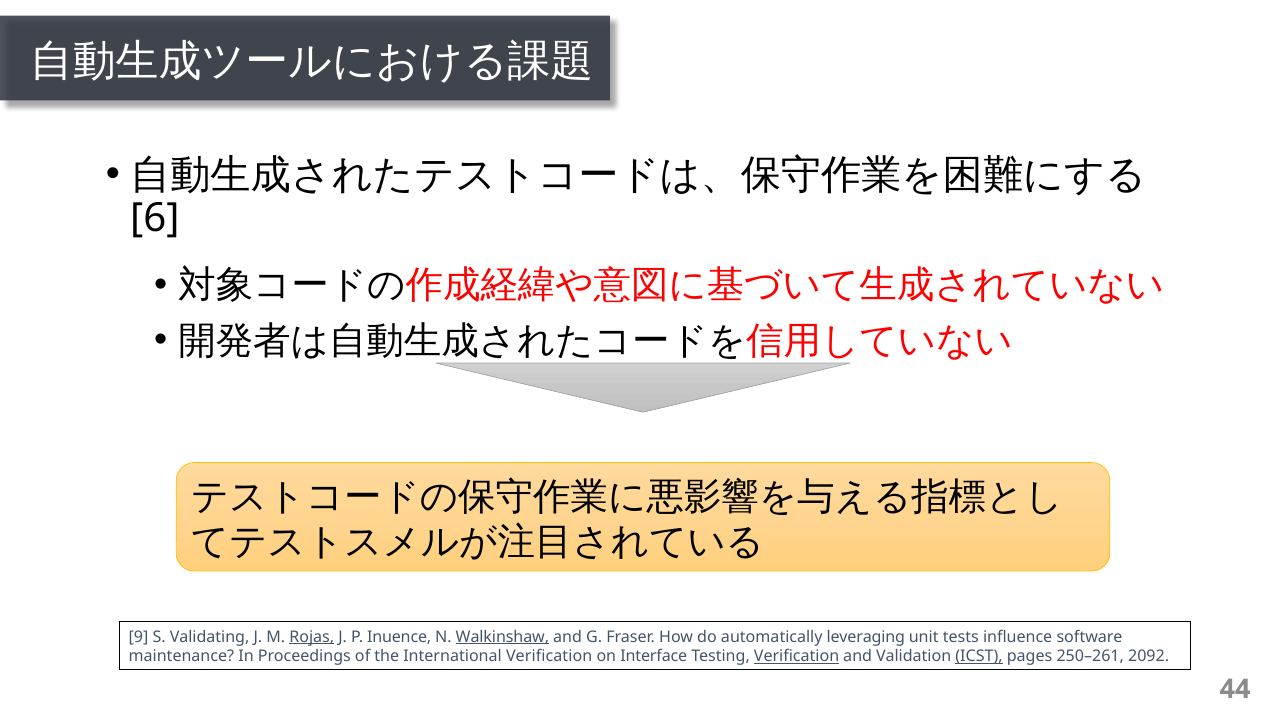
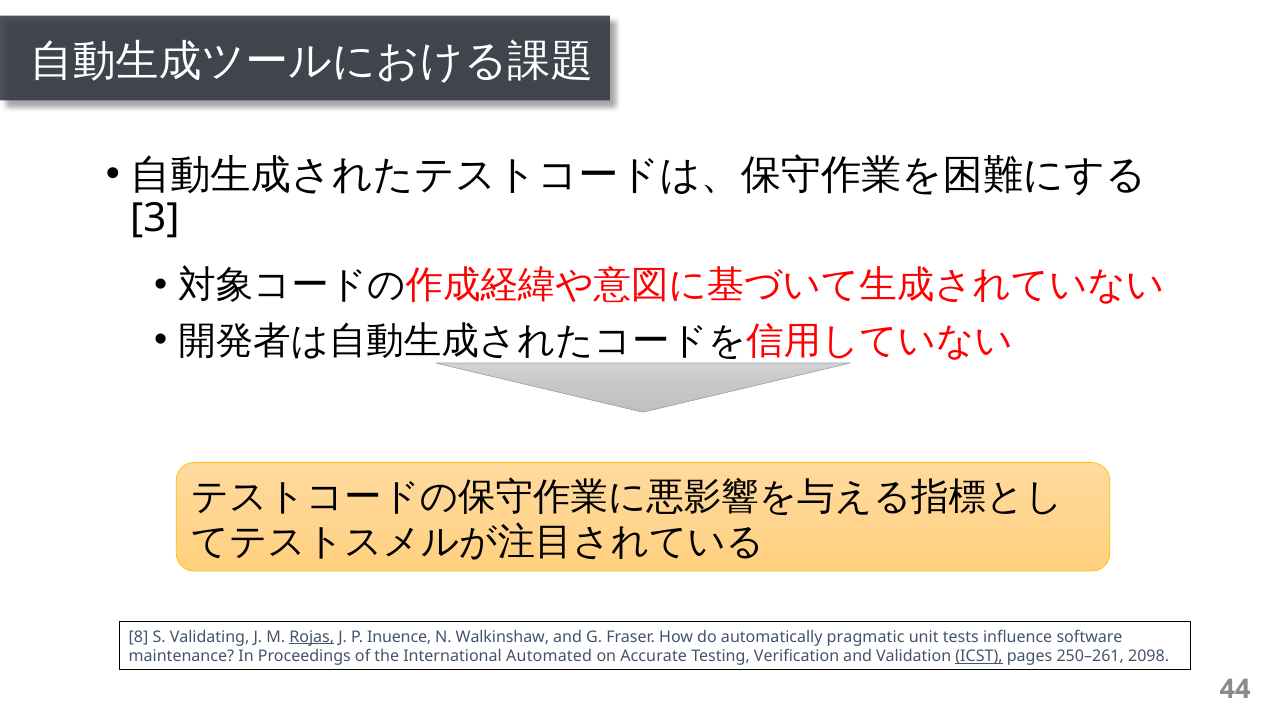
6: 6 -> 3 (155, 218)
9: 9 -> 8 (139, 637)
Walkinshaw underline: present -> none (502, 637)
leveraging: leveraging -> pragmatic (866, 637)
International Veriﬁcation: Veriﬁcation -> Automated (549, 657)
Interface: Interface -> Accurate (654, 657)
Veriﬁcation underline: present -> none (797, 657)
2092: 2092 -> 2098 (1149, 657)
